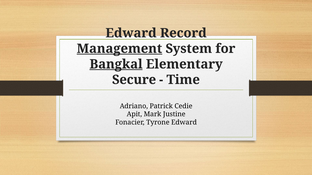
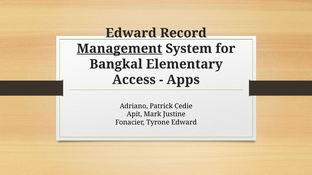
Bangkal underline: present -> none (116, 64)
Secure: Secure -> Access (134, 80)
Time: Time -> Apps (183, 80)
